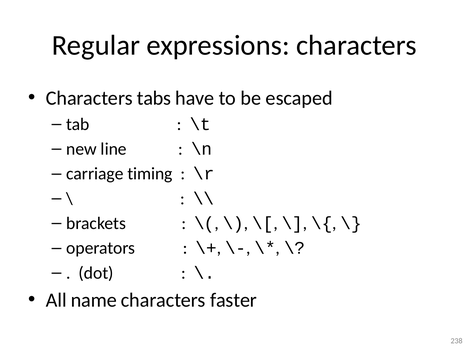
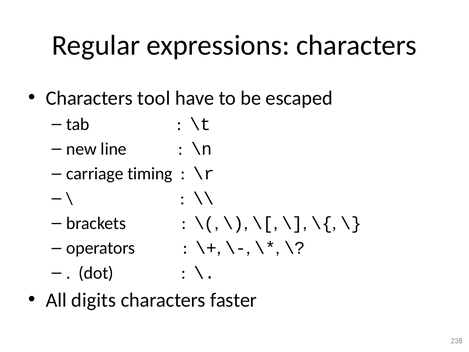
tabs: tabs -> tool (154, 98)
name: name -> digits (94, 300)
